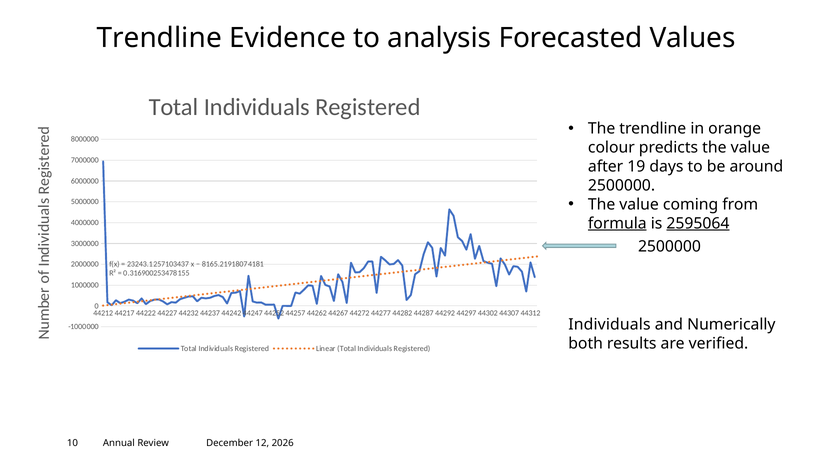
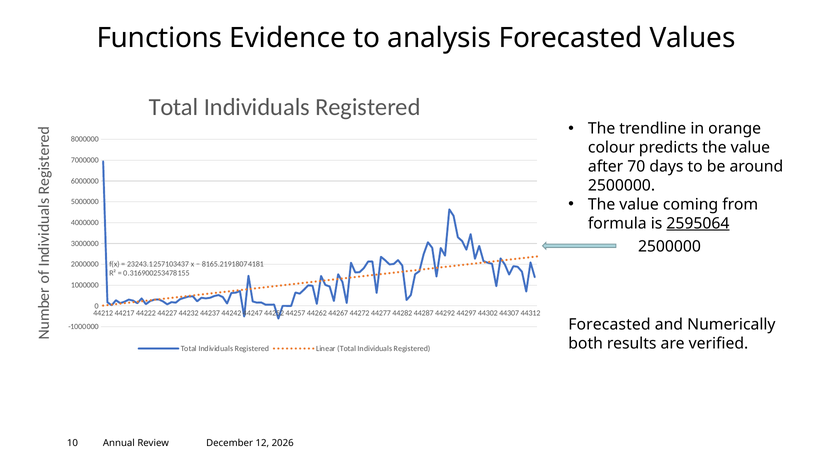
Trendline: Trendline -> Functions (159, 38)
19: 19 -> 70 (636, 166)
formula underline: present -> none (617, 223)
Individuals: Individuals -> Forecasted (609, 324)
